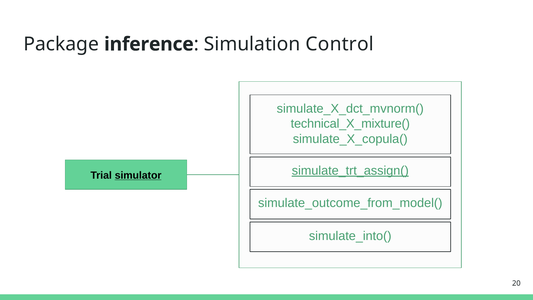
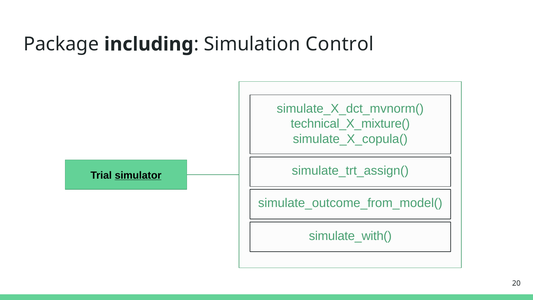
inference: inference -> including (149, 44)
simulate_trt_assign( underline: present -> none (350, 171)
simulate_into(: simulate_into( -> simulate_with( (350, 236)
